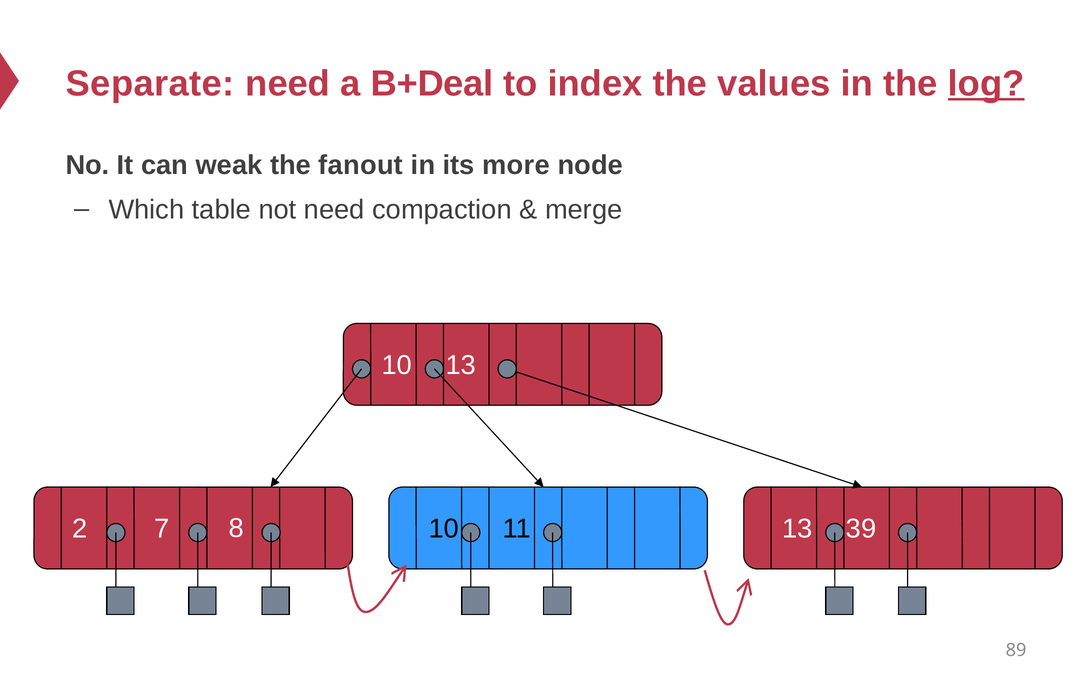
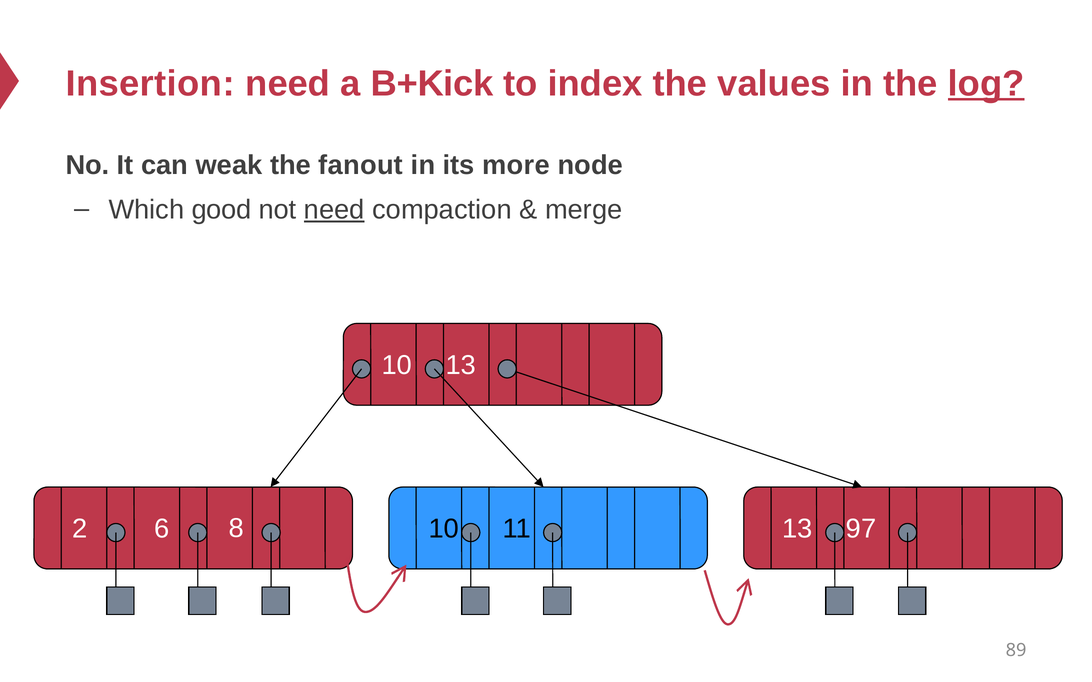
Separate: Separate -> Insertion (150, 84)
B+Deal: B+Deal -> B+Kick (432, 84)
table: table -> good (222, 210)
need underline: none -> present (334, 210)
7: 7 -> 6 (162, 529)
39: 39 -> 97 (861, 529)
